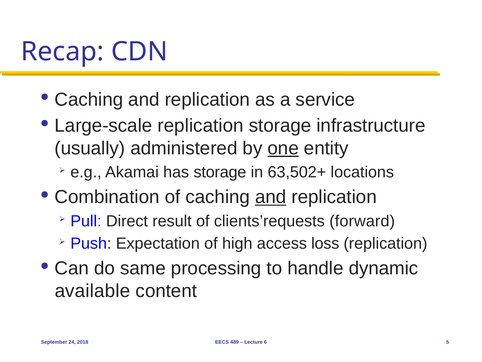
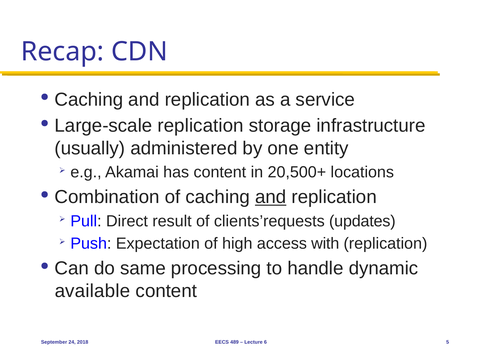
one underline: present -> none (283, 148)
has storage: storage -> content (220, 172)
63,502+: 63,502+ -> 20,500+ (297, 172)
forward: forward -> updates (362, 221)
loss: loss -> with (325, 243)
